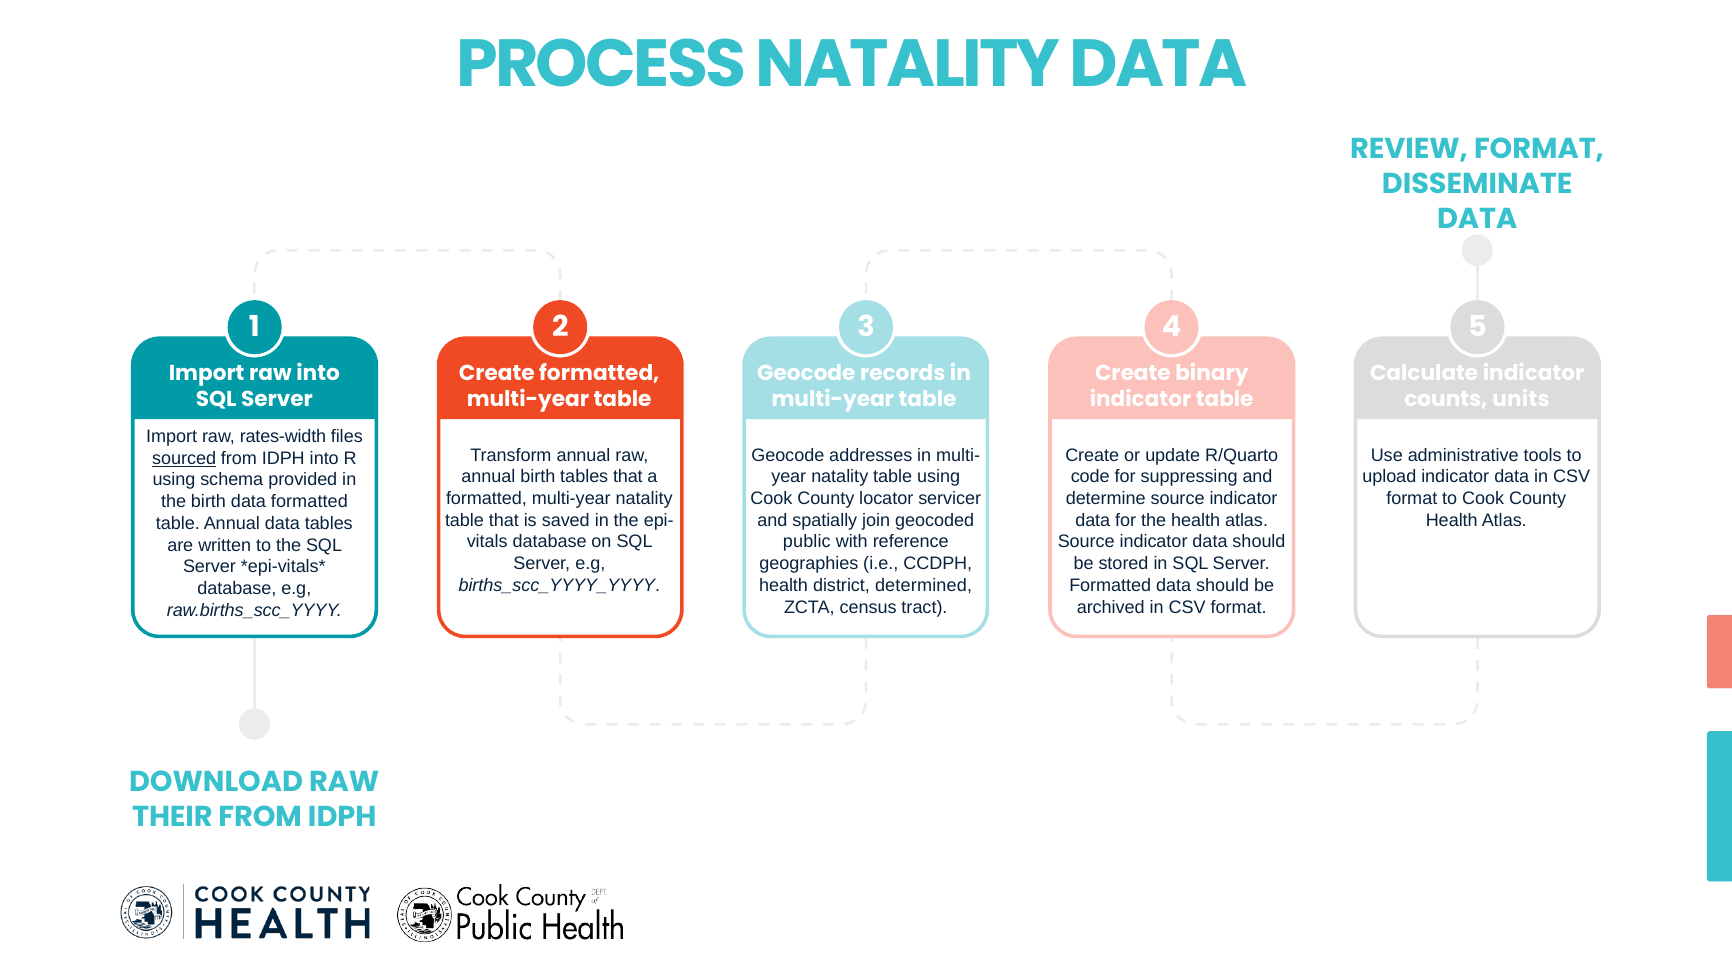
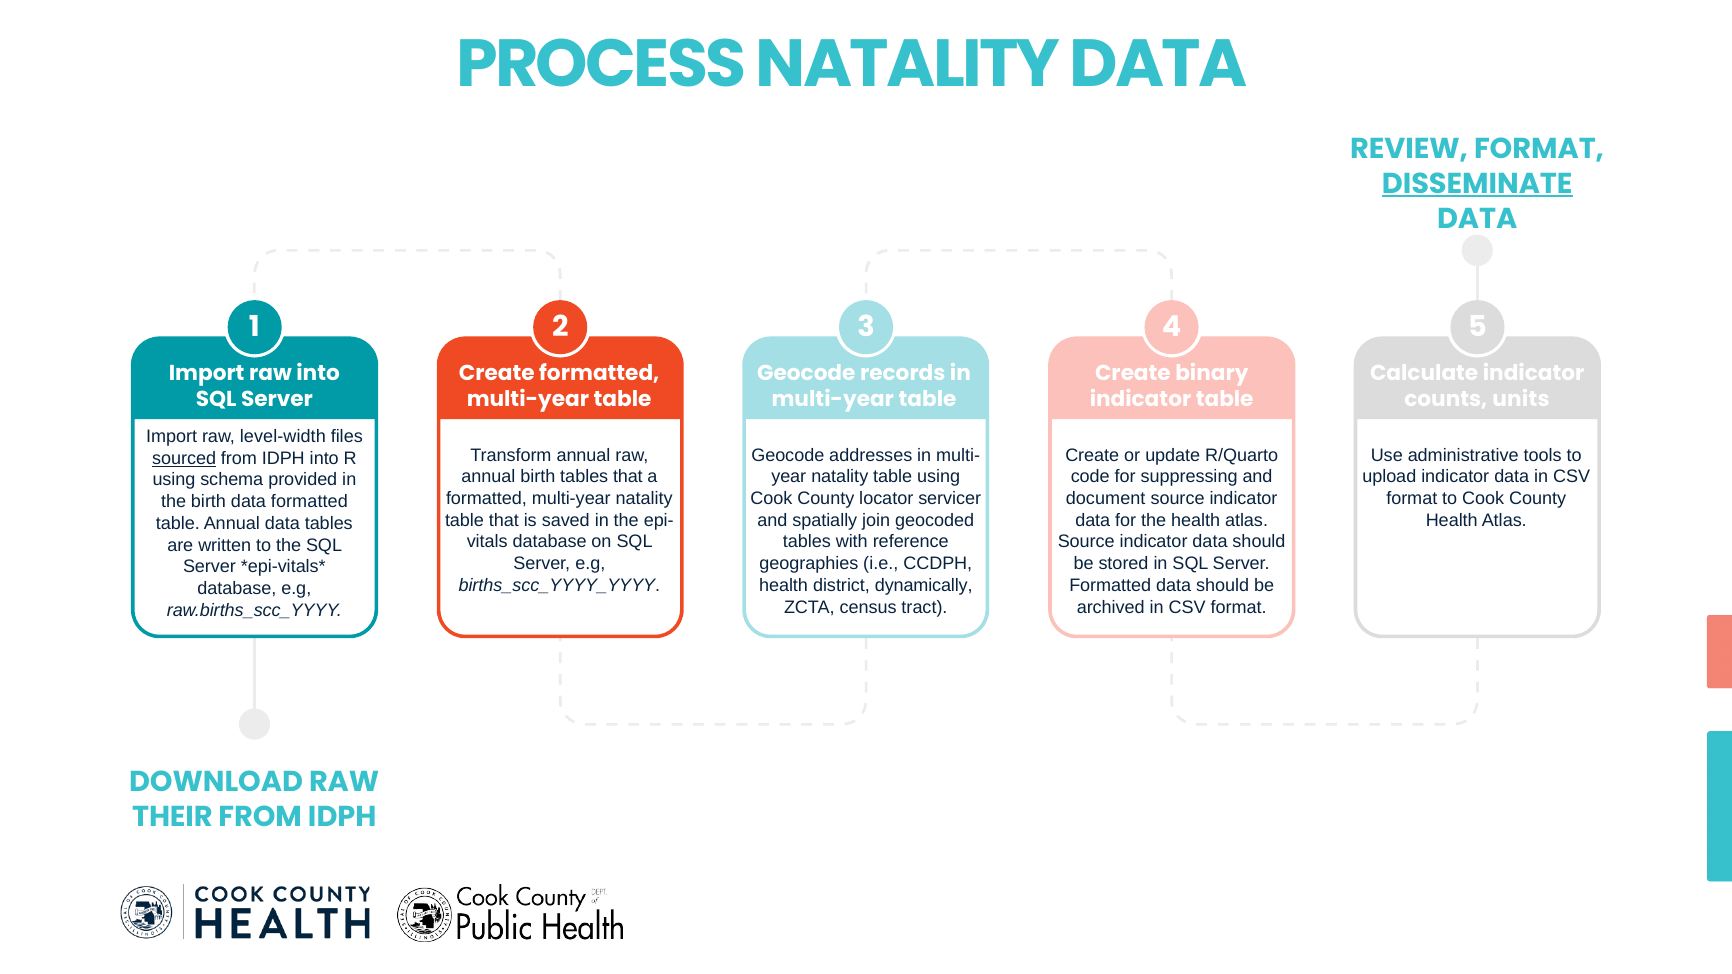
DISSEMINATE underline: none -> present (1477, 184)
rates-width: rates-width -> level-width (283, 437)
determine: determine -> document (1106, 499)
public: public -> tables (807, 542)
determined: determined -> dynamically (924, 586)
